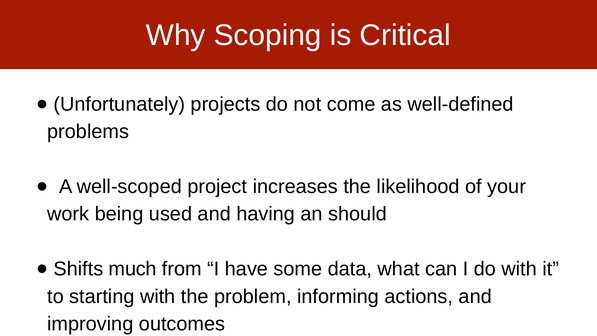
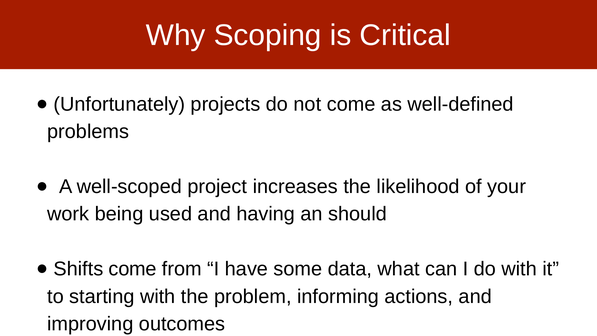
Shifts much: much -> come (133, 269)
